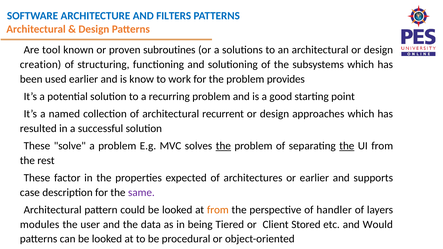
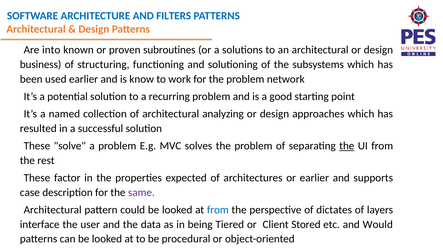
tool: tool -> into (51, 50)
creation: creation -> business (41, 65)
provides: provides -> network (286, 79)
recurrent: recurrent -> analyzing (223, 114)
the underline: present -> none (223, 146)
from colour: orange -> blue (218, 210)
handler: handler -> dictates (334, 210)
modules: modules -> interface (40, 225)
